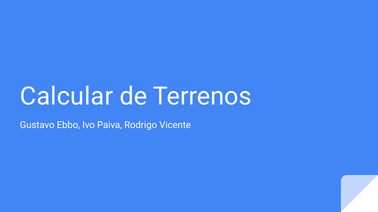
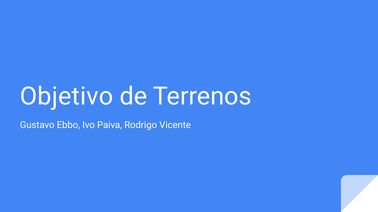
Calcular: Calcular -> Objetivo (67, 97)
